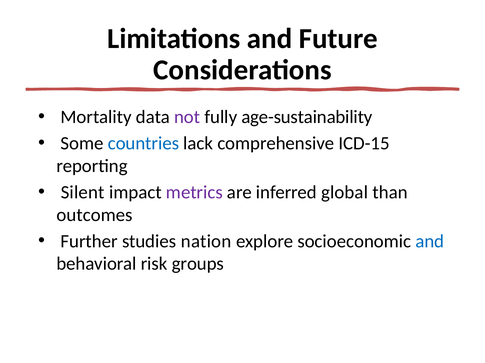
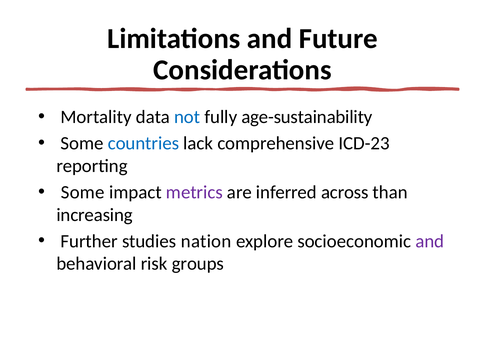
not colour: purple -> blue (187, 117)
ICD-15: ICD-15 -> ICD-23 (364, 144)
Silent: Silent -> Some (83, 193)
global: global -> across (345, 193)
outcomes: outcomes -> increasing (95, 215)
and colour: blue -> purple (430, 242)
